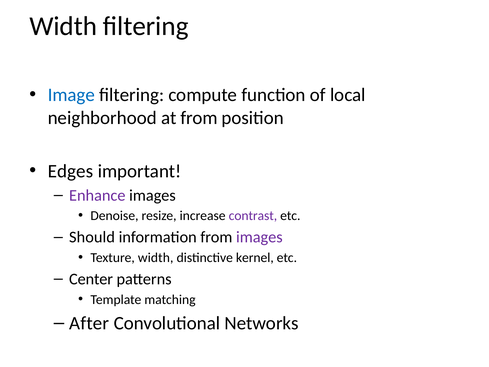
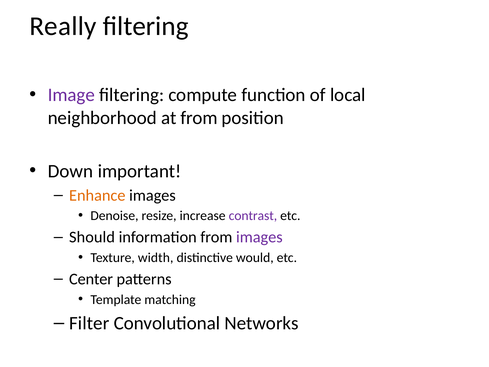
Width: Width -> Really (63, 26)
Image colour: blue -> purple (71, 95)
Edges: Edges -> Down (70, 171)
Enhance colour: purple -> orange (97, 195)
kernel: kernel -> would (255, 257)
After: After -> Filter (89, 323)
